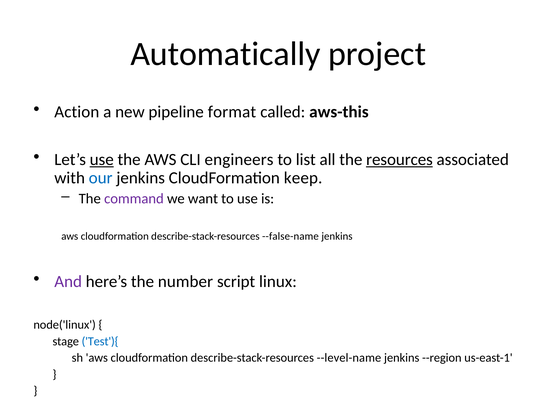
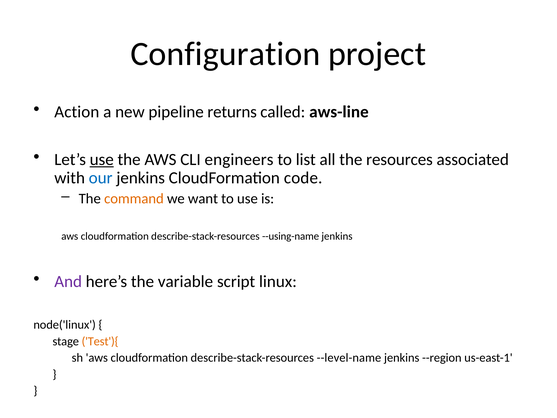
Automatically: Automatically -> Configuration (225, 54)
format: format -> returns (232, 112)
aws-this: aws-this -> aws-line (339, 112)
resources underline: present -> none (399, 159)
keep: keep -> code (303, 178)
command colour: purple -> orange (134, 198)
--false-name: --false-name -> --using-name (291, 236)
number: number -> variable (185, 281)
Test'){ colour: blue -> orange (100, 341)
